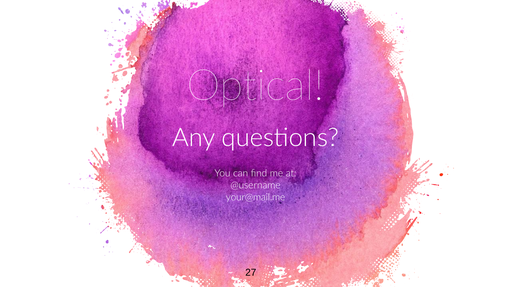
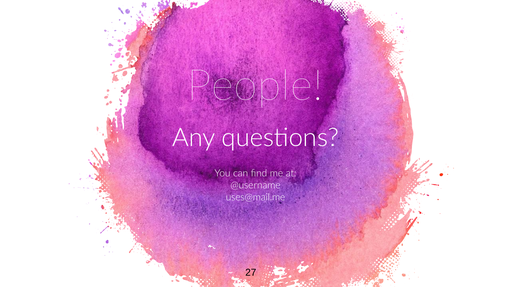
Optical: Optical -> People (255, 86)
your@mail.me: your@mail.me -> uses@mail.me (255, 198)
